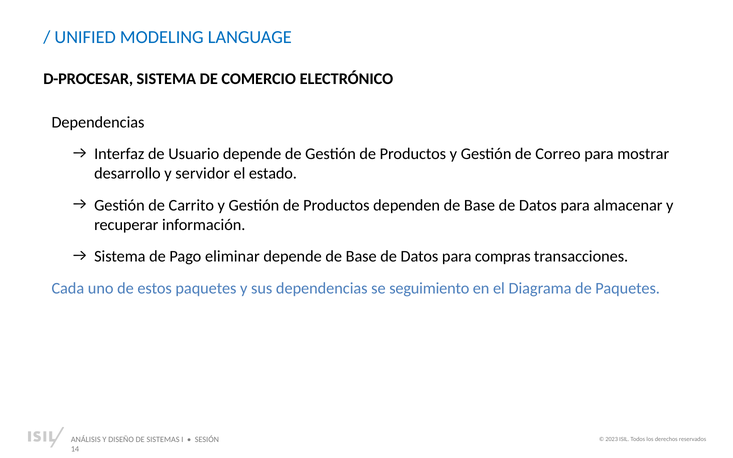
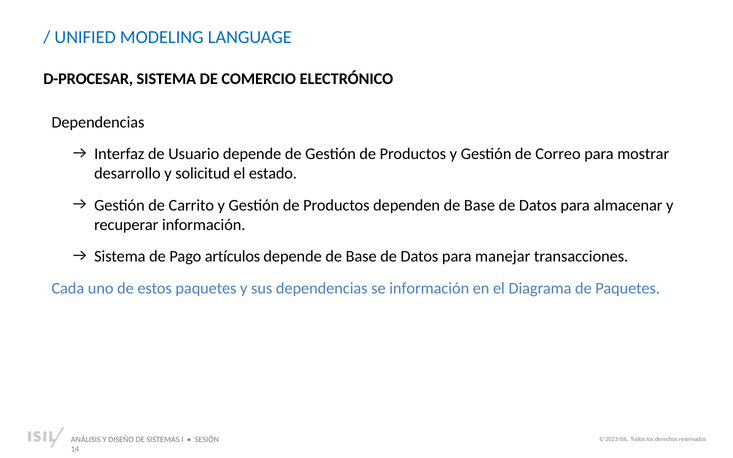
servidor: servidor -> solicitud (203, 174)
eliminar: eliminar -> artículos (232, 257)
compras: compras -> manejar (503, 257)
se seguimiento: seguimiento -> información (429, 288)
